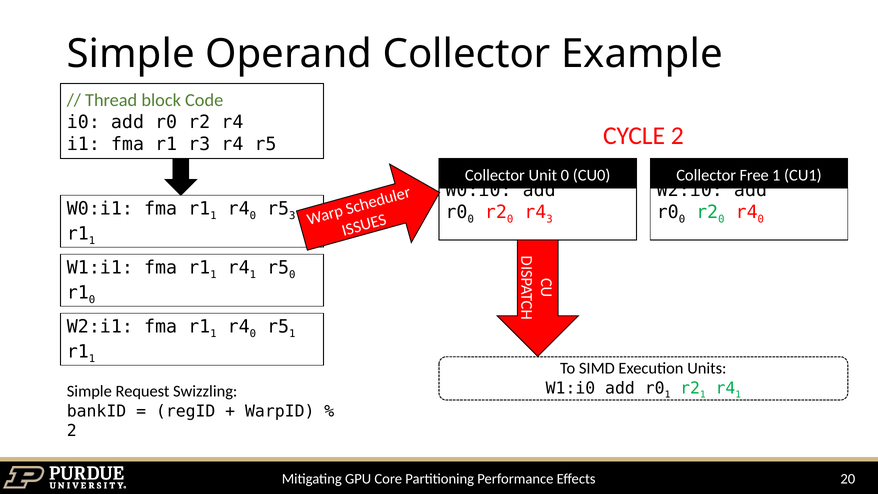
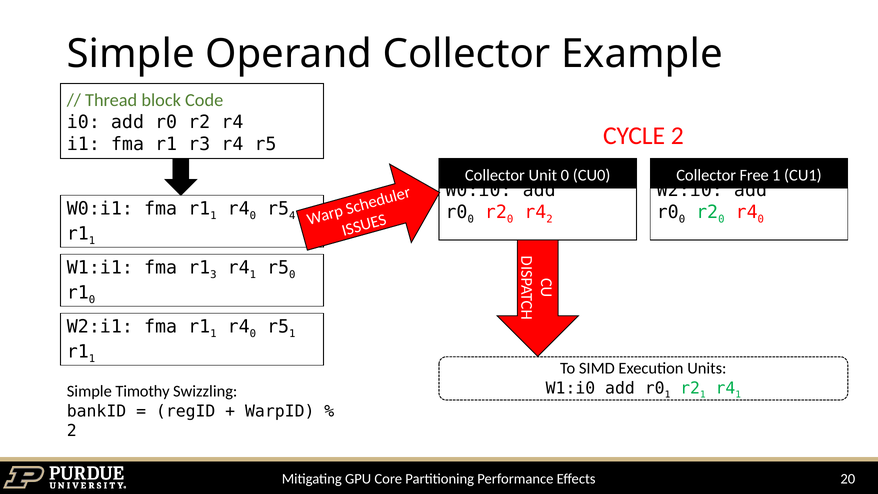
r5 3: 3 -> 4 (292, 216)
r4 3: 3 -> 2 (550, 219)
W1:i1 fma r1 1: 1 -> 3 (213, 275)
Request: Request -> Timothy (143, 391)
